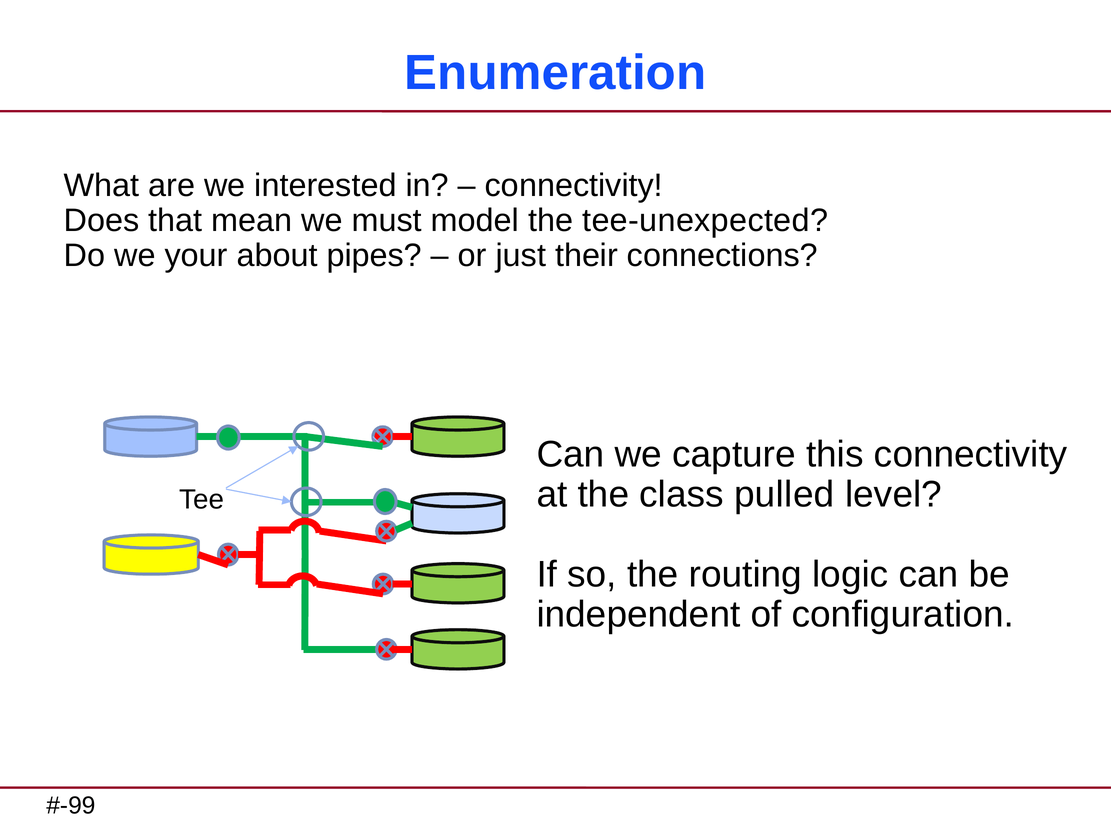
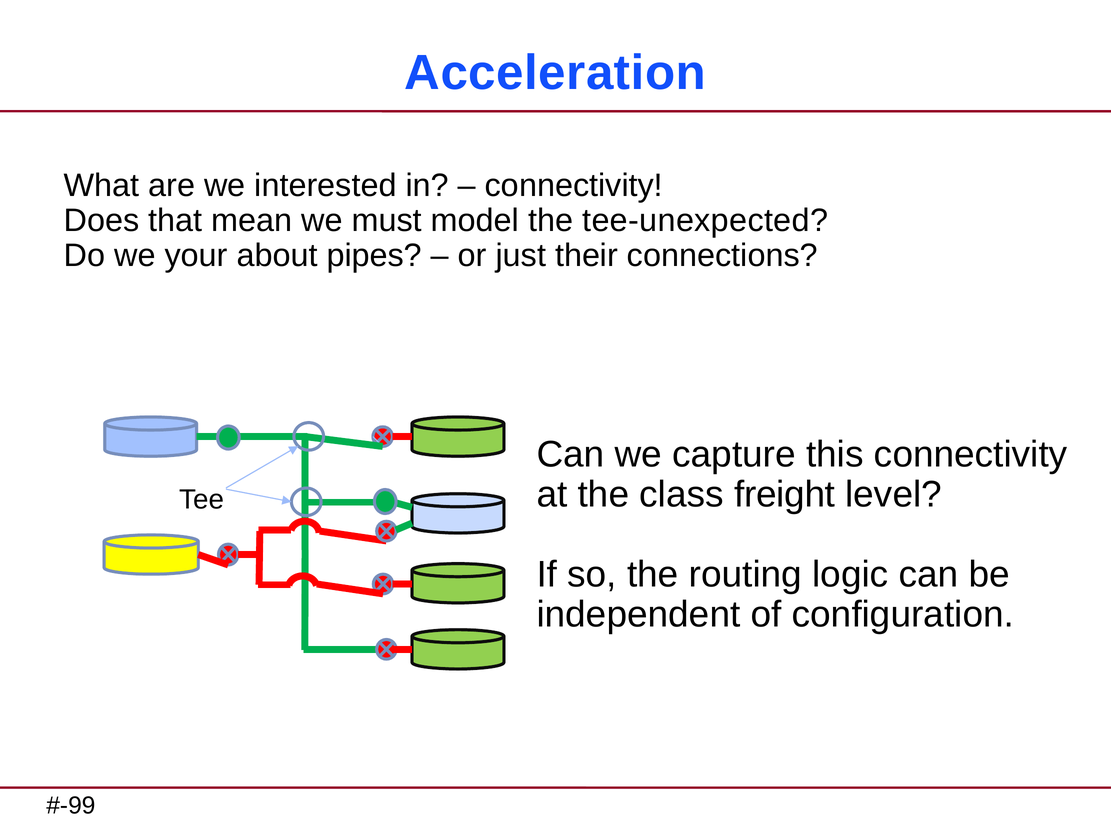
Enumeration: Enumeration -> Acceleration (555, 73)
pulled: pulled -> freight (785, 494)
